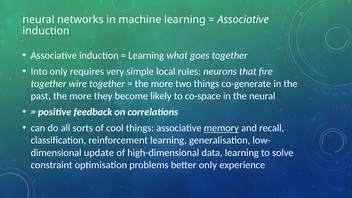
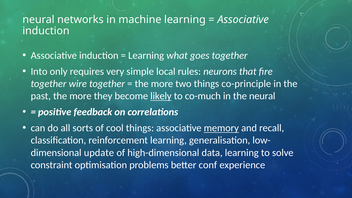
co-generate: co-generate -> co-principle (246, 84)
likely underline: none -> present (161, 96)
co-space: co-space -> co-much (203, 96)
better only: only -> conf (208, 165)
